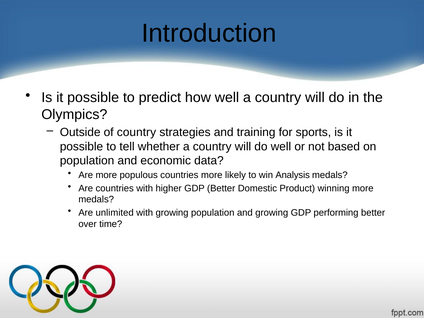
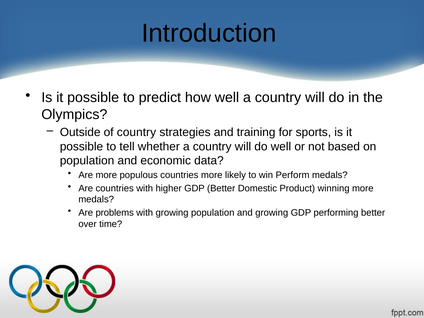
Analysis: Analysis -> Perform (293, 175)
unlimited: unlimited -> problems (115, 213)
